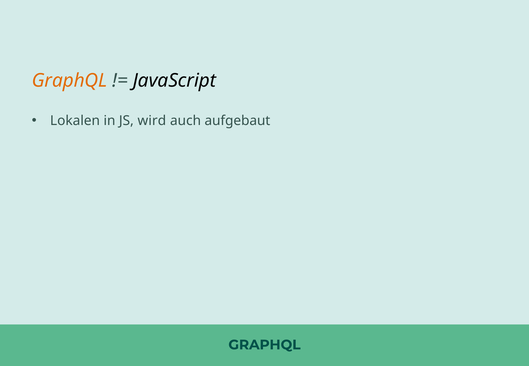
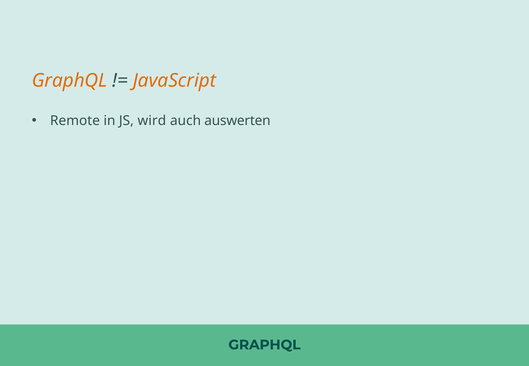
JavaScript colour: black -> orange (175, 80)
Lokalen: Lokalen -> Remote (75, 121)
aufgebaut: aufgebaut -> auswerten (237, 121)
